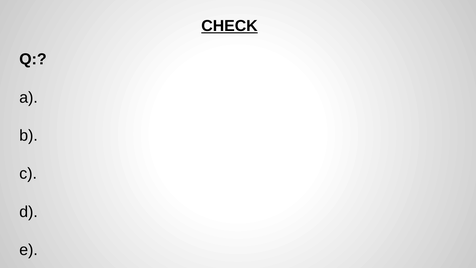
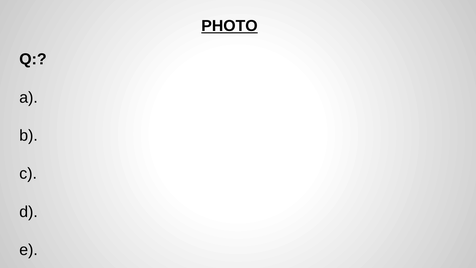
CHECK: CHECK -> PHOTO (229, 26)
